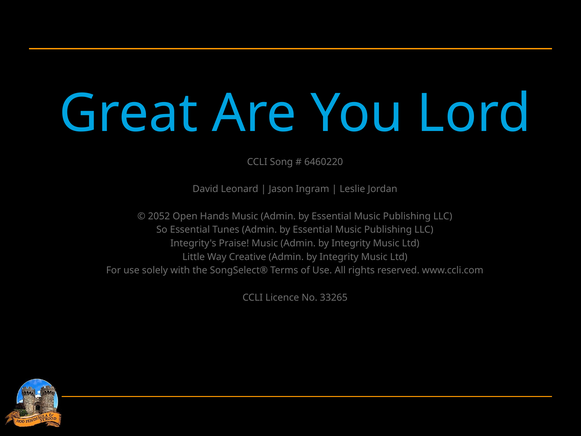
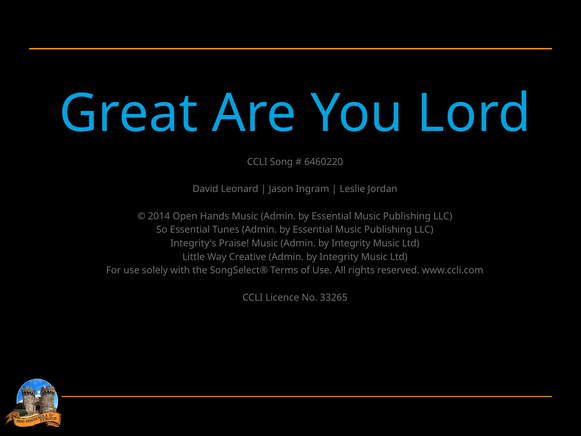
2052: 2052 -> 2014 (159, 216)
